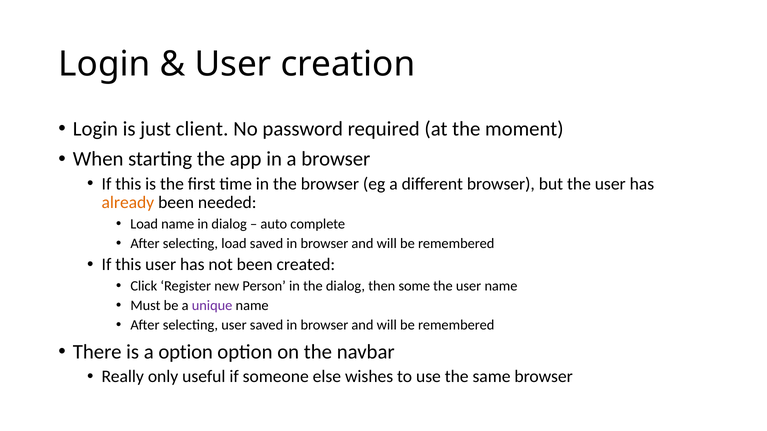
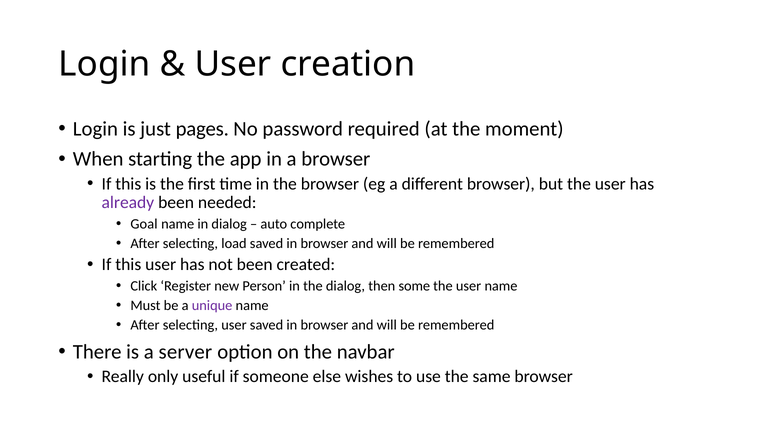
client: client -> pages (202, 129)
already colour: orange -> purple (128, 203)
Load: Load -> Goal (144, 224)
a option: option -> server (185, 352)
